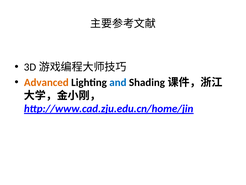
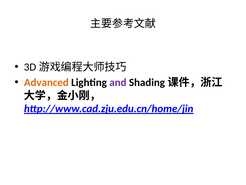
and colour: blue -> purple (118, 82)
